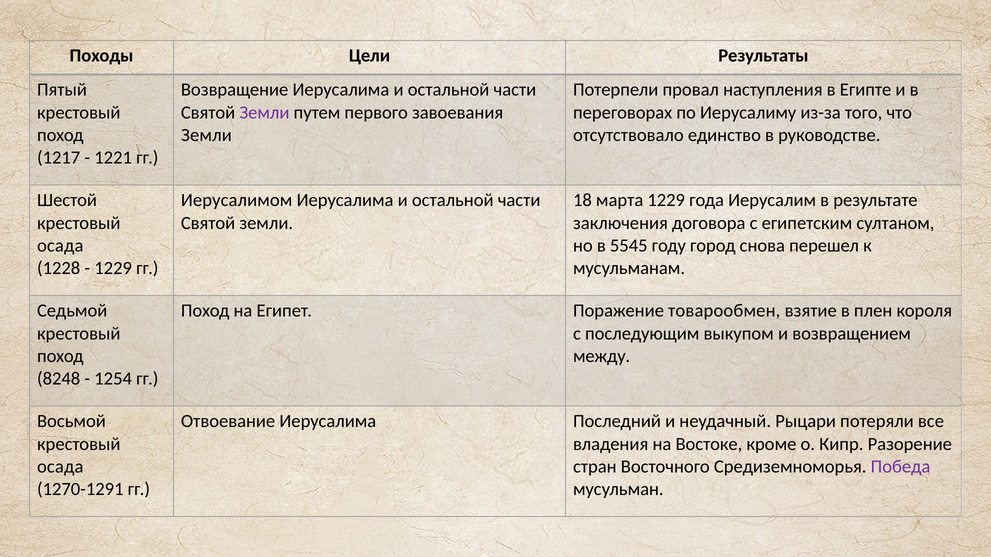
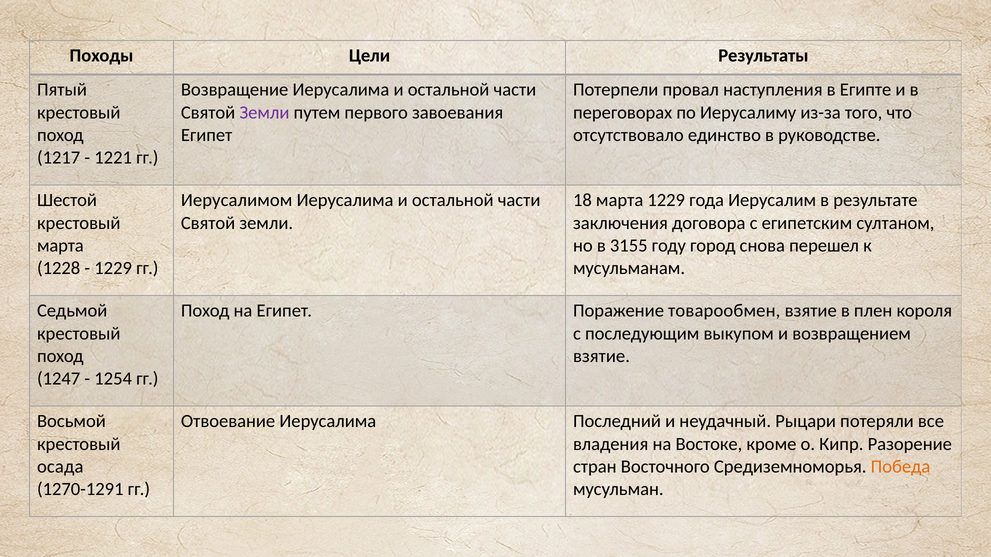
Земли: Земли -> Египет (207, 135)
осада: осада -> марта (60, 246)
5545: 5545 -> 3155 (629, 246)
между: между -> взятие (601, 356)
8248: 8248 -> 1247 (59, 379)
Победа colour: purple -> orange (901, 467)
